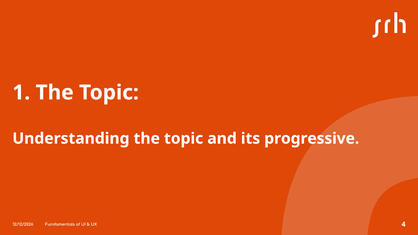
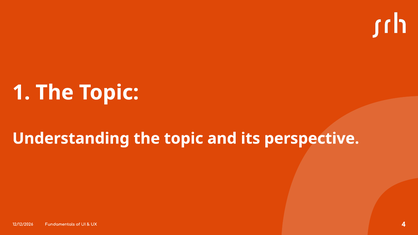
progressive: progressive -> perspective (312, 139)
